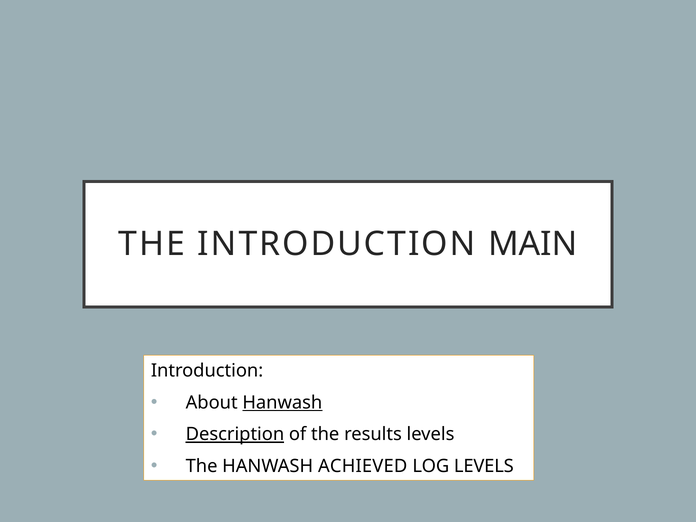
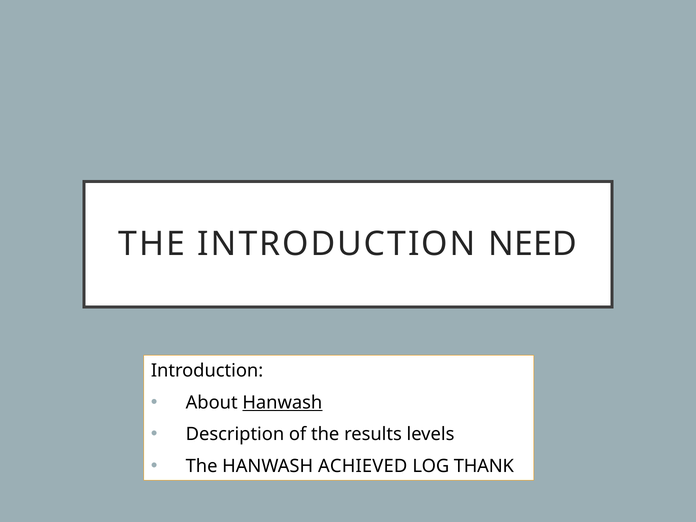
MAIN: MAIN -> NEED (533, 244)
Description underline: present -> none (235, 434)
LOG LEVELS: LEVELS -> THANK (484, 466)
